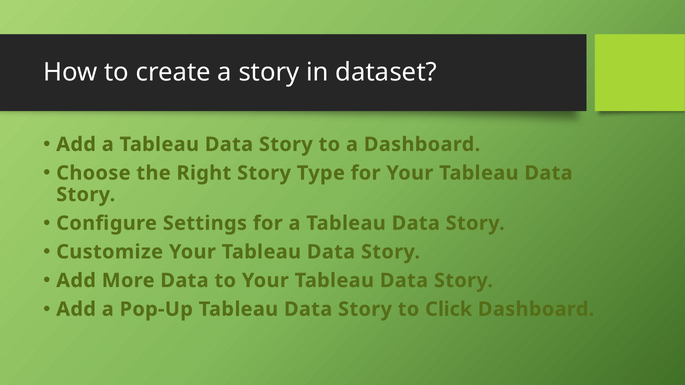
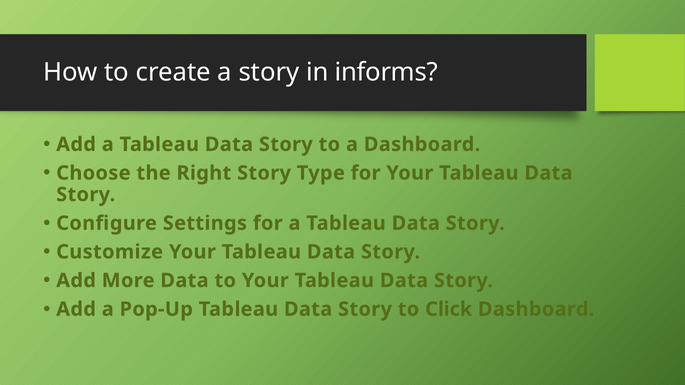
dataset: dataset -> informs (386, 73)
